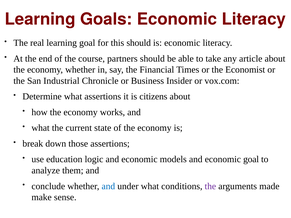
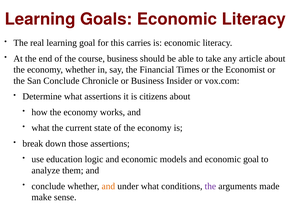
this should: should -> carries (139, 43)
course partners: partners -> business (122, 59)
San Industrial: Industrial -> Conclude (61, 81)
and colour: blue -> orange (108, 186)
